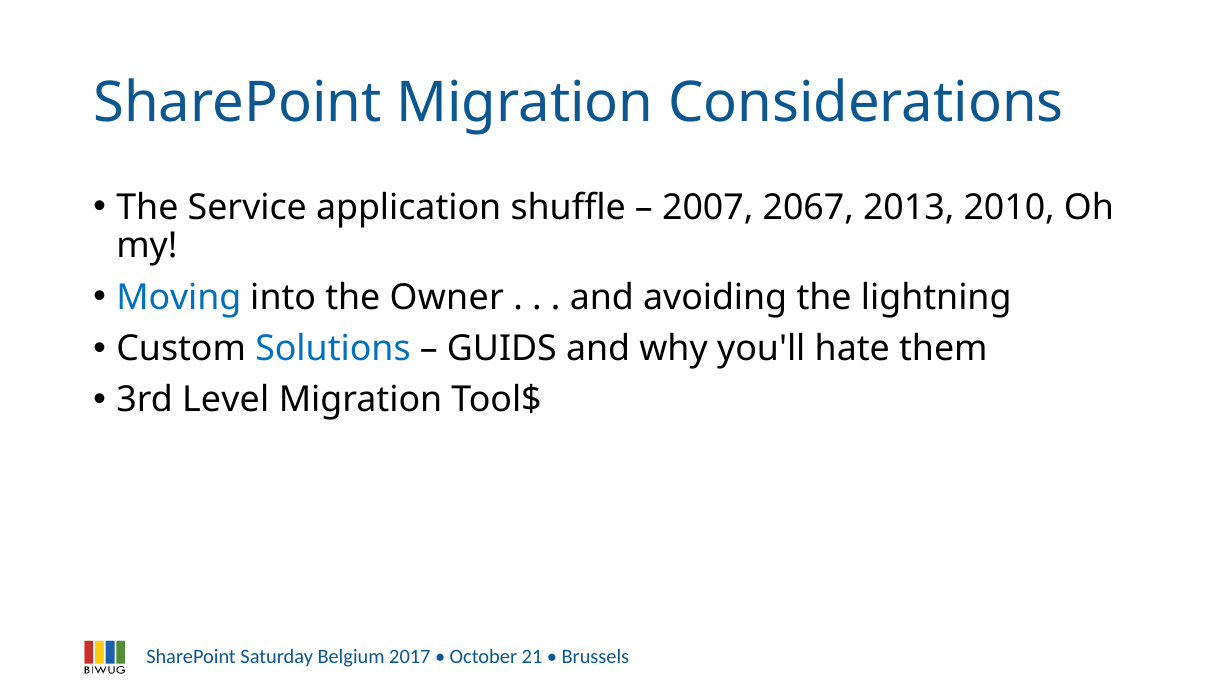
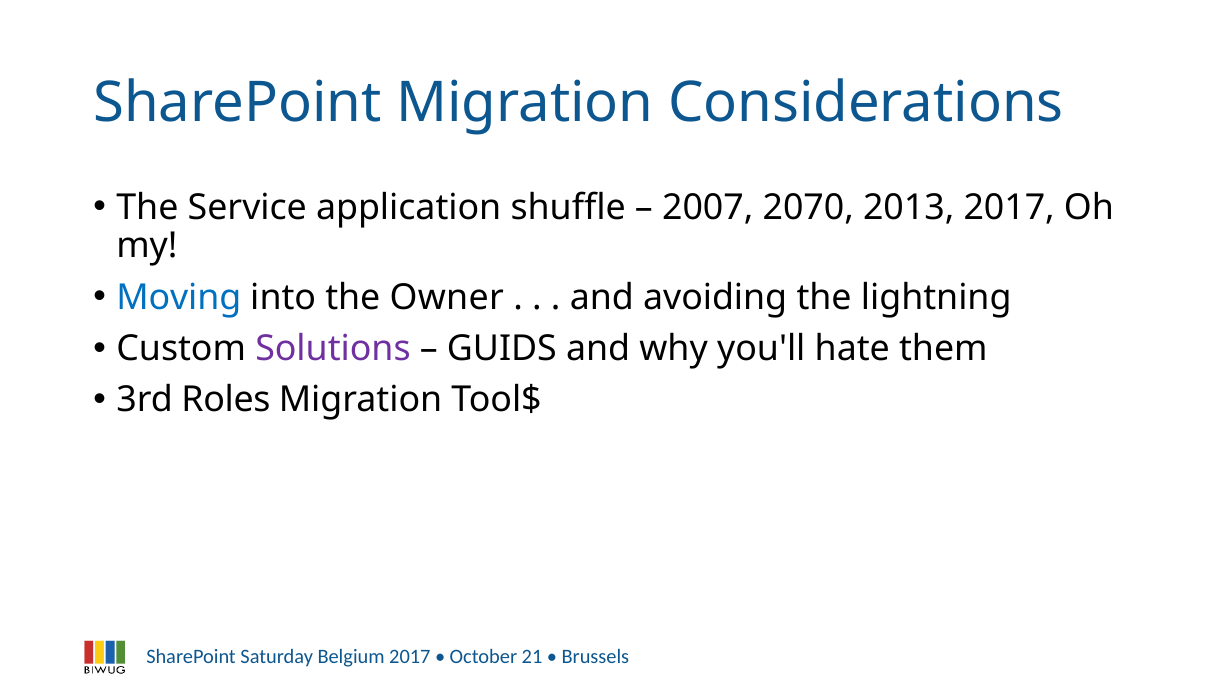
2067: 2067 -> 2070 (808, 207)
2013 2010: 2010 -> 2017 (1009, 207)
Solutions colour: blue -> purple (333, 348)
Level: Level -> Roles (226, 400)
